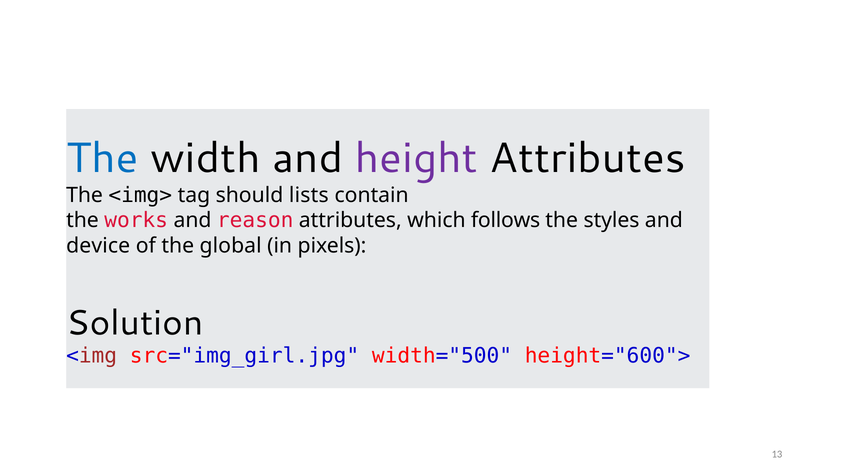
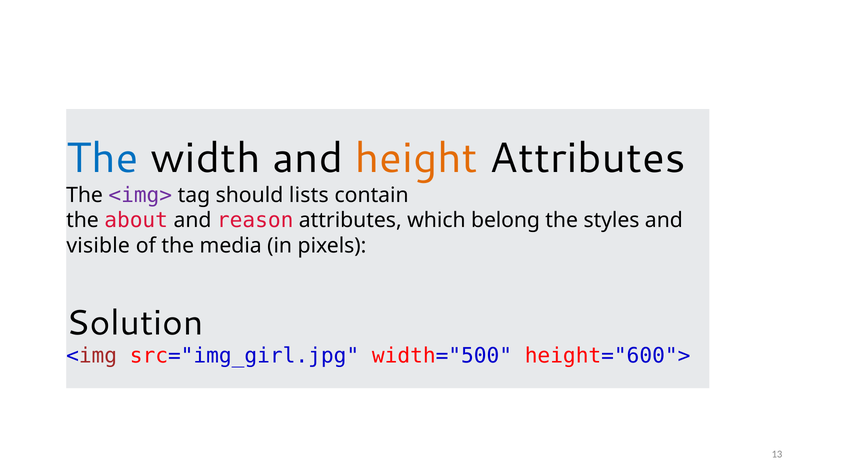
height colour: purple -> orange (416, 159)
<img> colour: black -> purple (140, 195)
works: works -> about (136, 221)
follows: follows -> belong (506, 221)
device: device -> visible (98, 246)
global: global -> media (231, 246)
